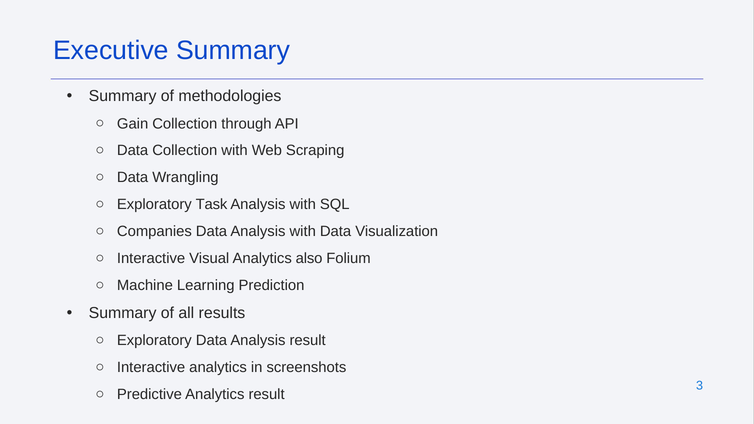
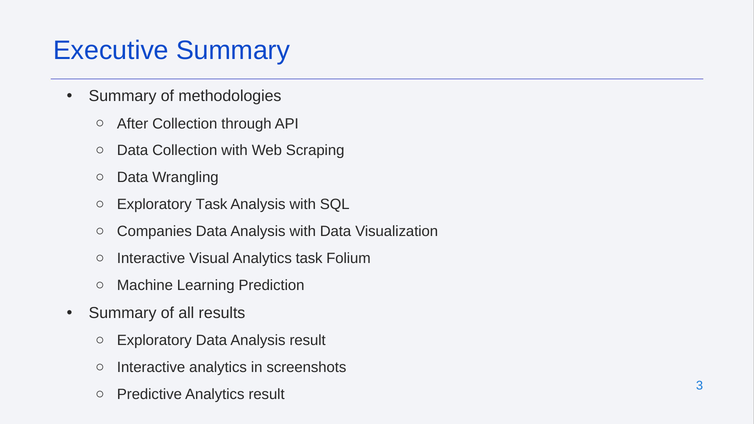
Gain: Gain -> After (133, 124)
Analytics also: also -> task (309, 259)
